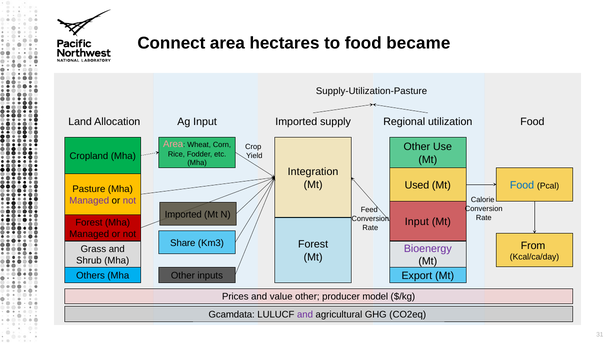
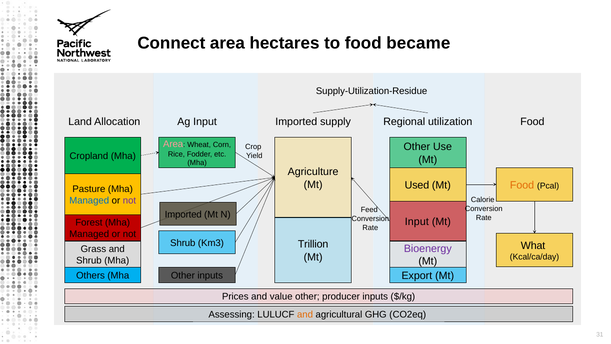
Supply-Utilization-Pasture: Supply-Utilization-Pasture -> Supply-Utilization-Residue (372, 91)
Integration: Integration -> Agriculture (313, 172)
Food colour: blue -> orange (522, 185)
Managed colour: purple -> blue (89, 200)
Share: Share -> Shrub (183, 243)
Forest: Forest -> Trillion (313, 244)
From: From -> What (533, 245)
producer model: model -> inputs (375, 297)
Gcamdata: Gcamdata -> Assessing (232, 314)
and colour: purple -> orange (305, 314)
